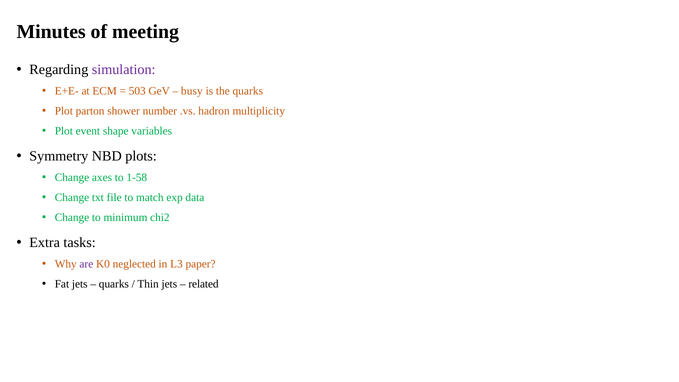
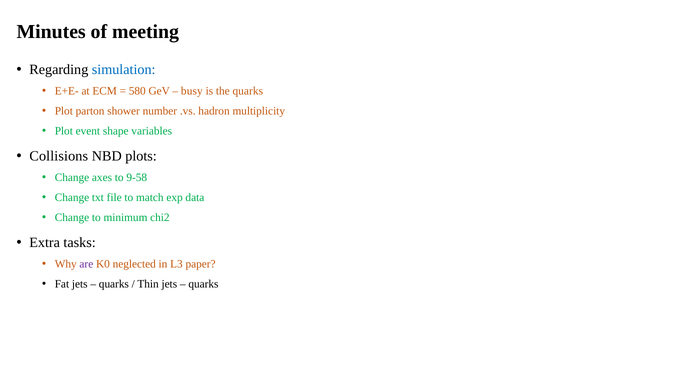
simulation colour: purple -> blue (124, 69)
503: 503 -> 580 (137, 91)
Symmetry: Symmetry -> Collisions (59, 156)
1-58: 1-58 -> 9-58 (137, 177)
related: related -> quarks (203, 284)
